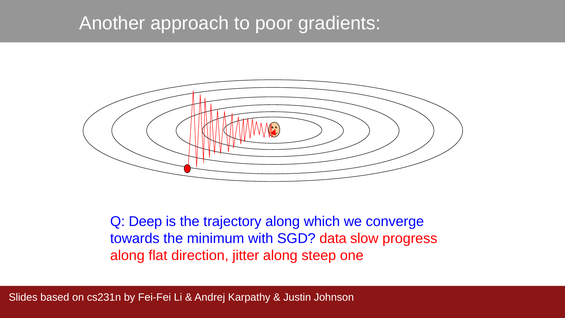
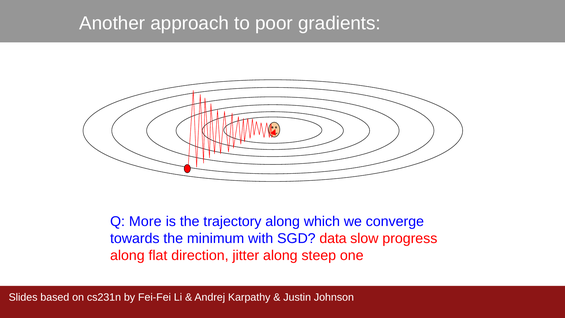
Deep: Deep -> More (145, 221)
